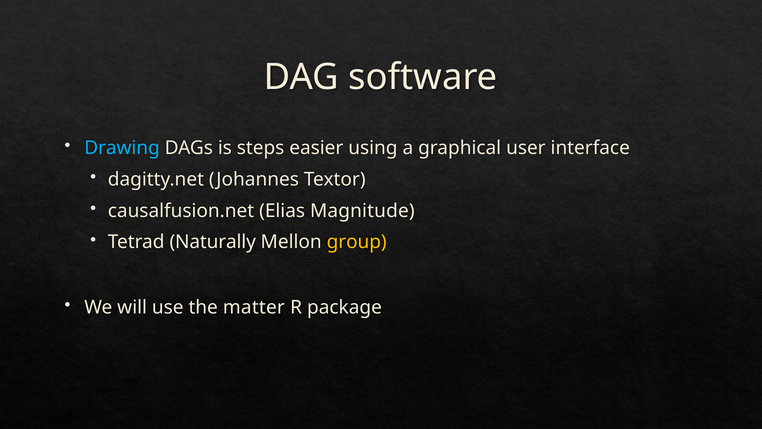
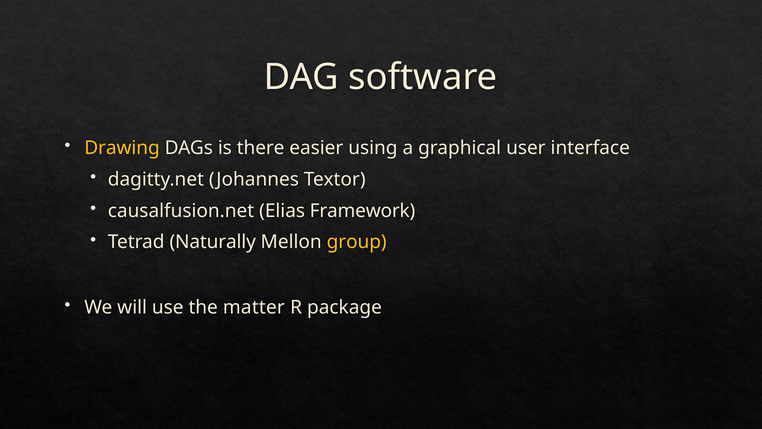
Drawing colour: light blue -> yellow (122, 148)
steps: steps -> there (261, 148)
Magnitude: Magnitude -> Framework (363, 211)
